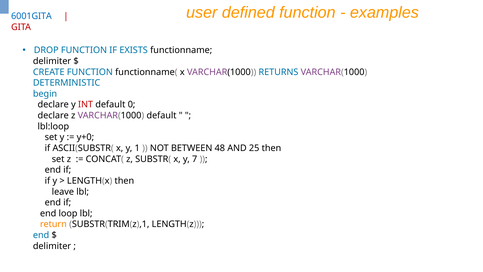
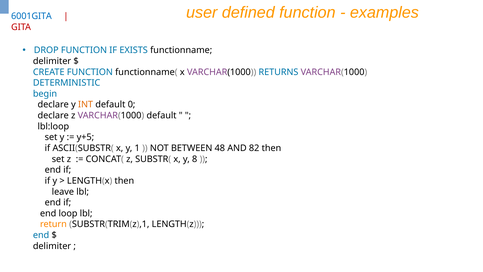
INT colour: red -> orange (86, 105)
y+0: y+0 -> y+5 (85, 137)
25: 25 -> 82 (254, 148)
7: 7 -> 8 (195, 159)
